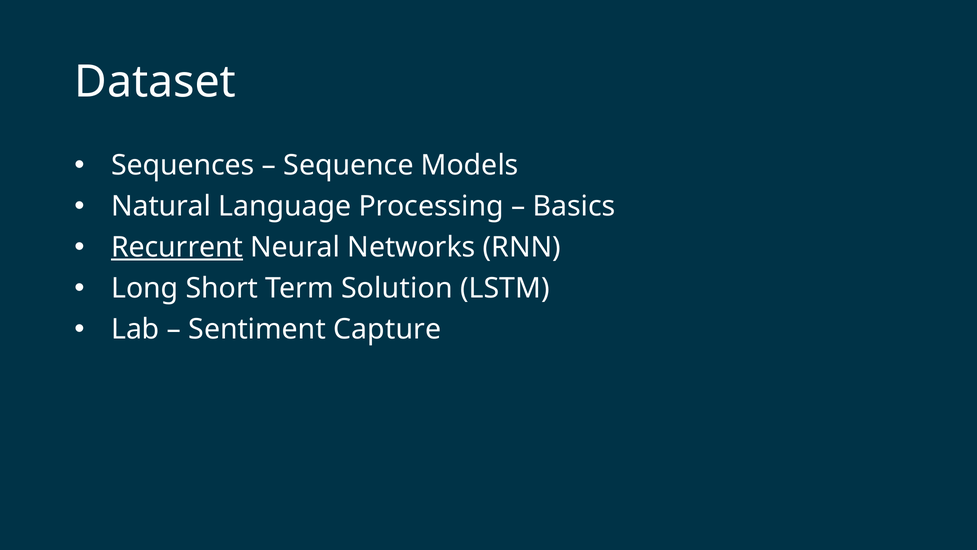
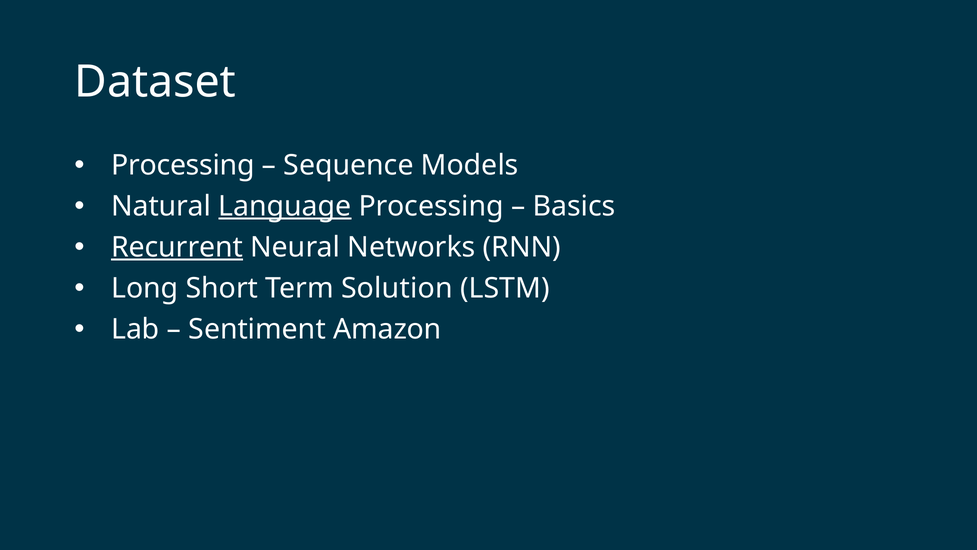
Sequences: Sequences -> Processing (183, 165)
Language underline: none -> present (285, 206)
Capture: Capture -> Amazon (387, 329)
